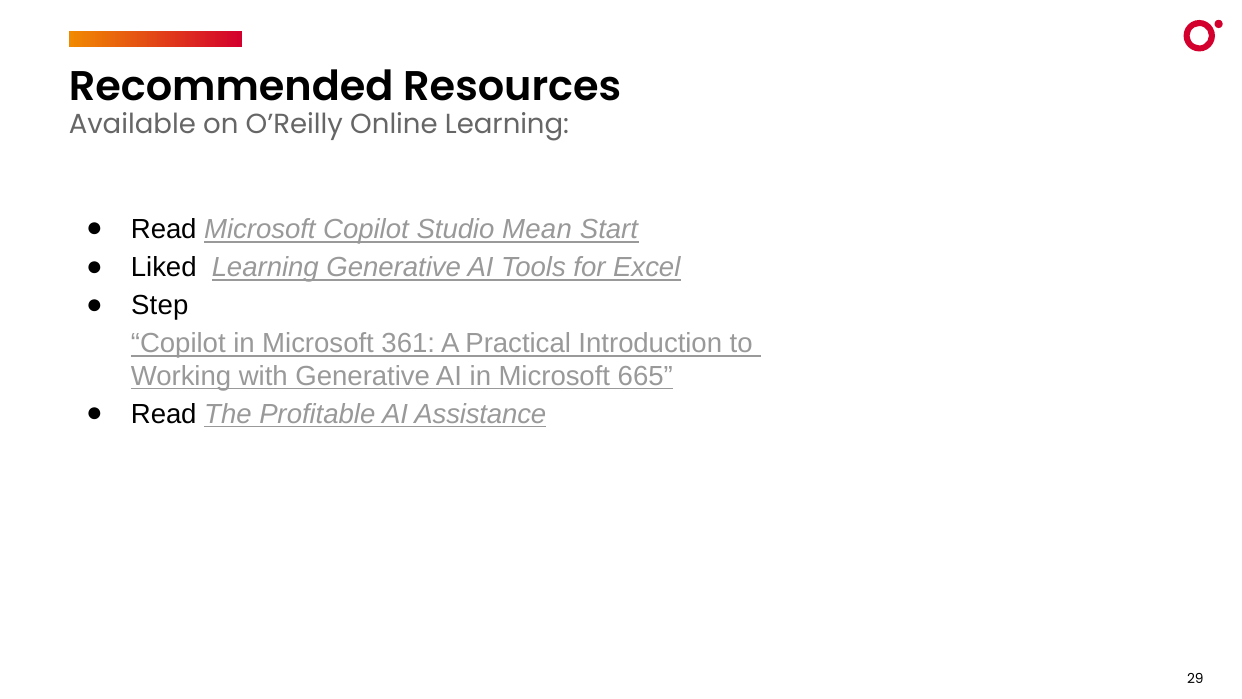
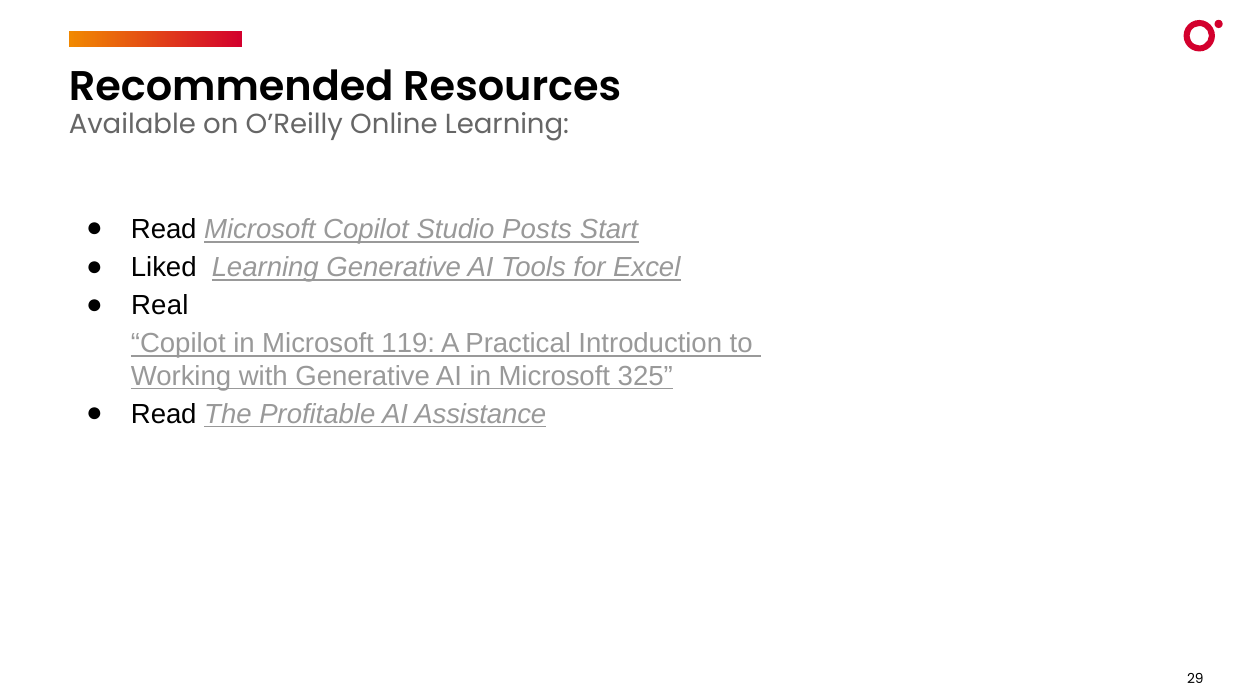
Mean: Mean -> Posts (537, 229)
Step: Step -> Real (160, 305)
361: 361 -> 119 (408, 344)
665: 665 -> 325 (645, 376)
